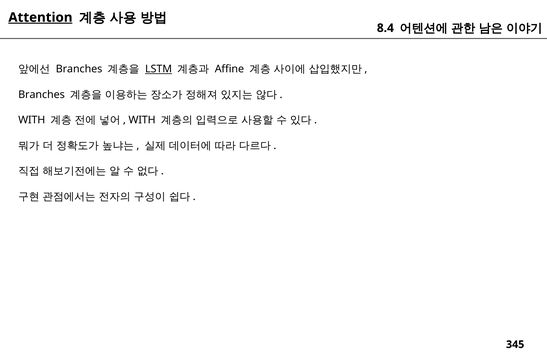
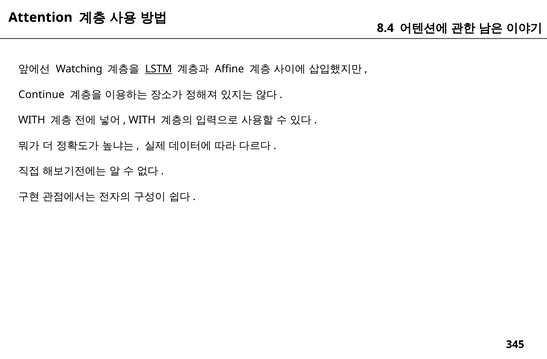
Attention underline: present -> none (40, 17)
Branches: Branches -> Watching (79, 69)
Branches: Branches -> Continue (41, 95)
